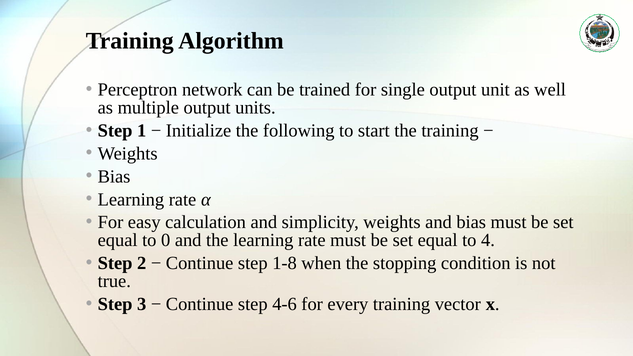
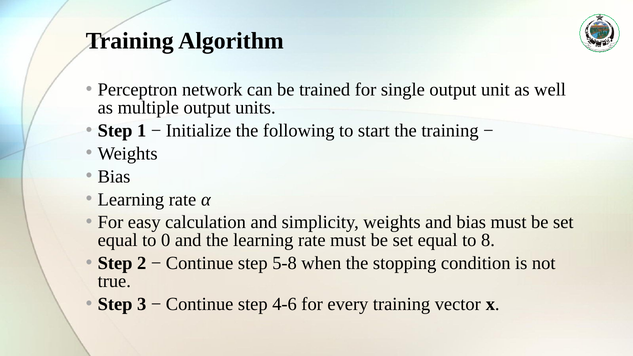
4: 4 -> 8 (488, 240)
1-8: 1-8 -> 5-8 (285, 263)
